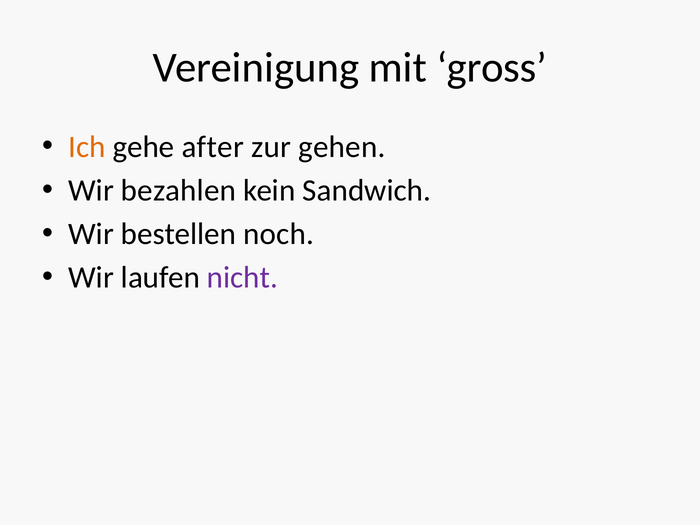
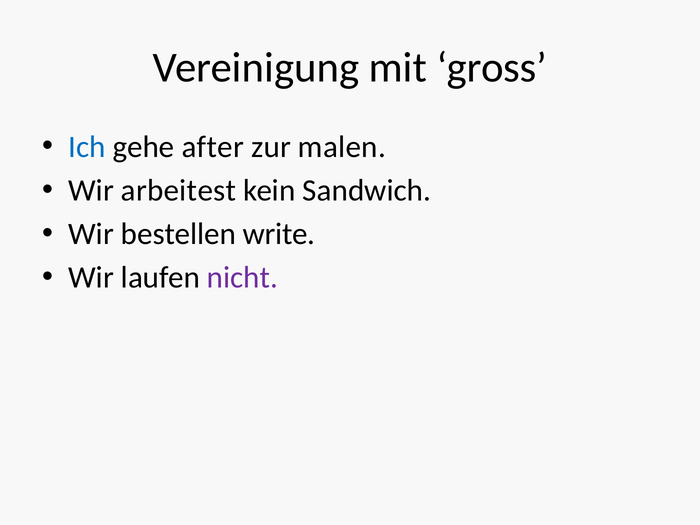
Ich colour: orange -> blue (87, 147)
gehen: gehen -> malen (342, 147)
bezahlen: bezahlen -> arbeitest (178, 190)
noch: noch -> write (279, 234)
